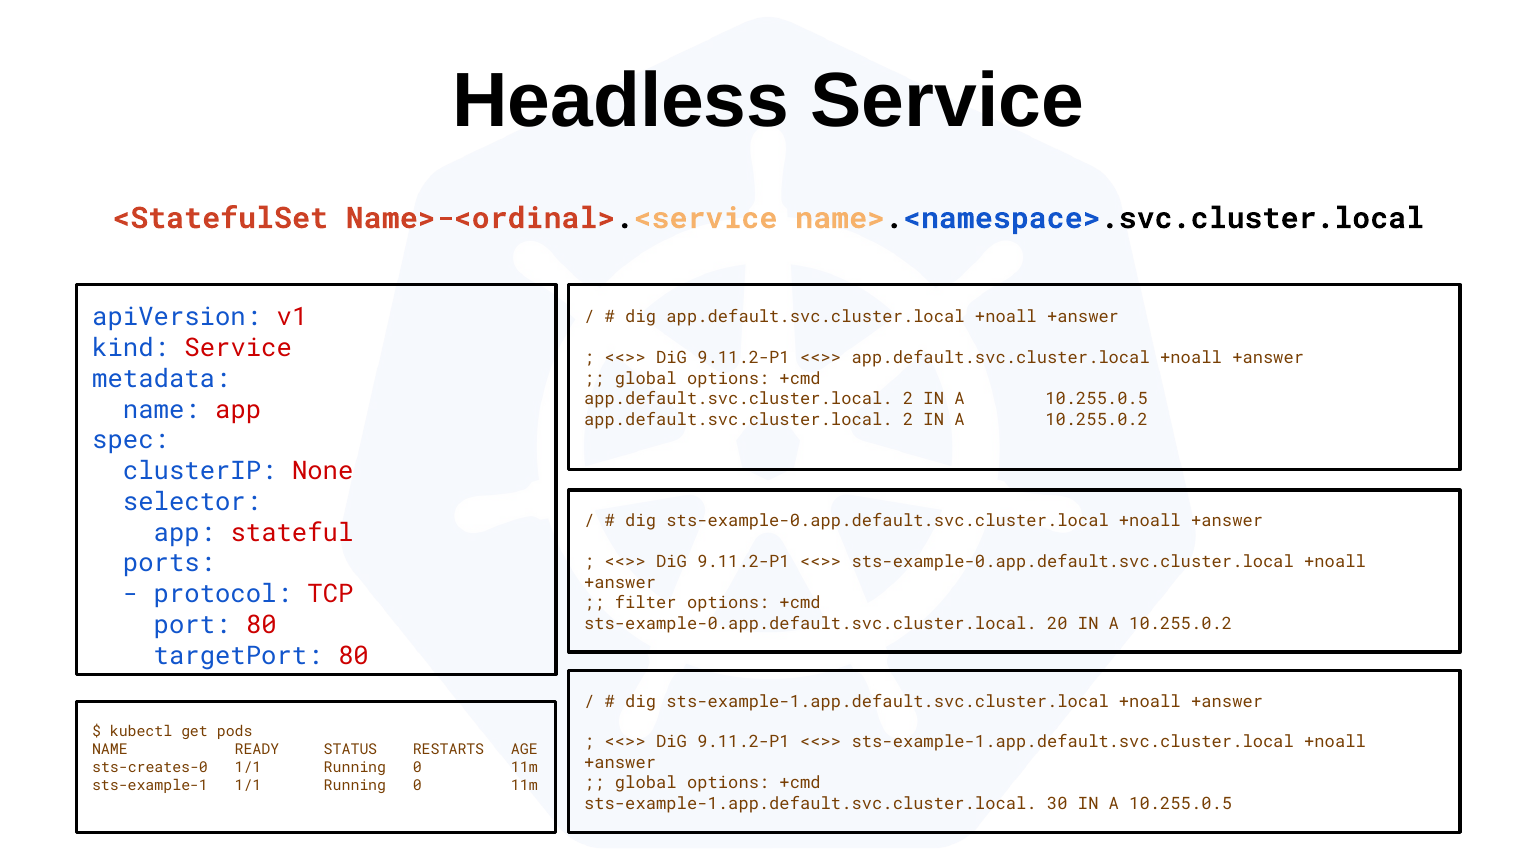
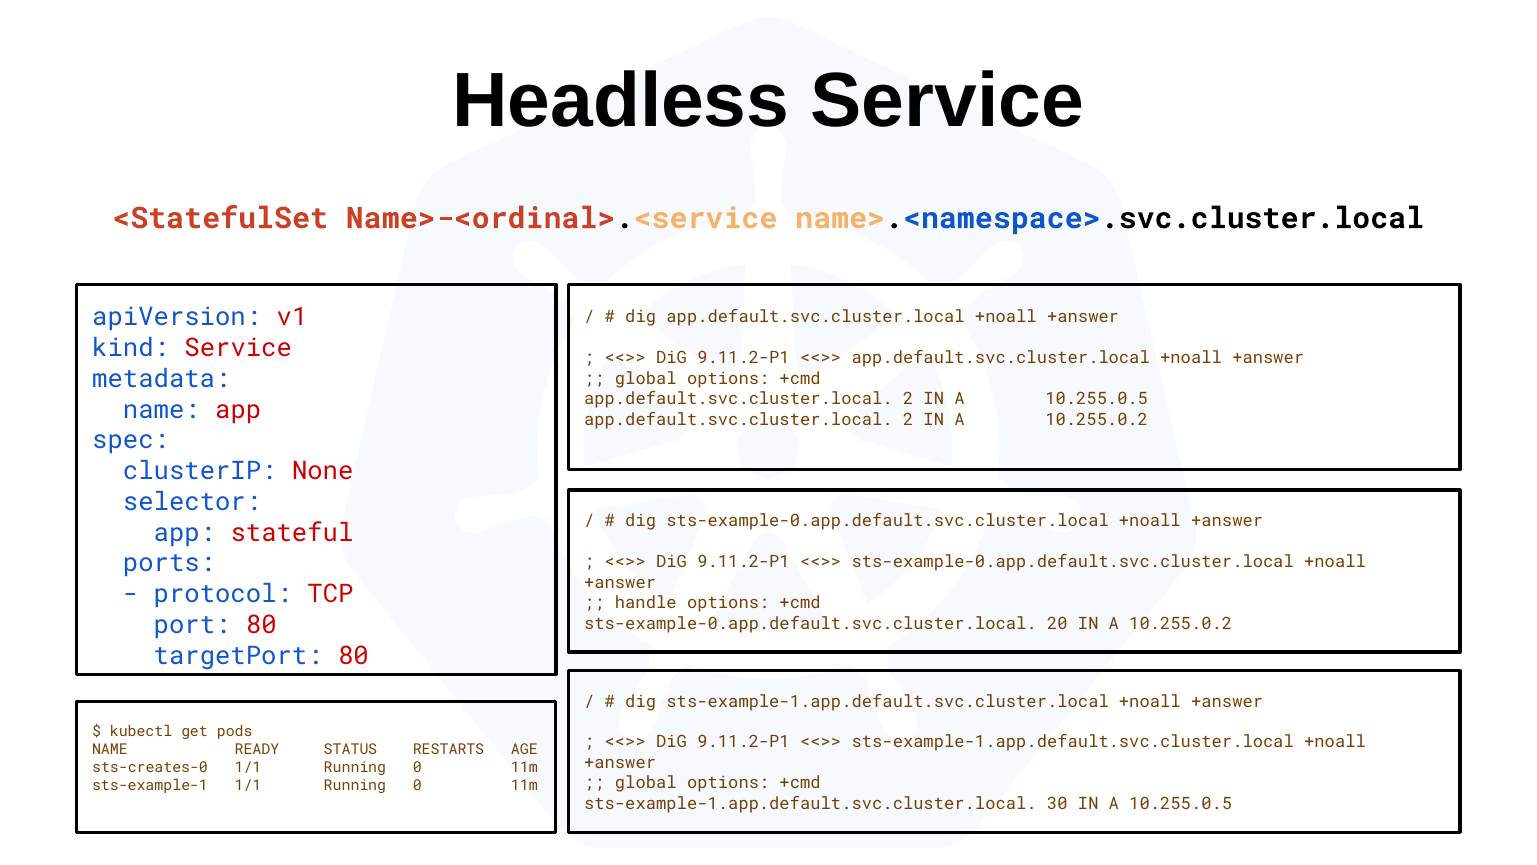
filter: filter -> handle (646, 603)
